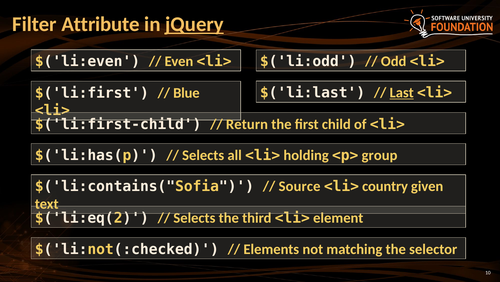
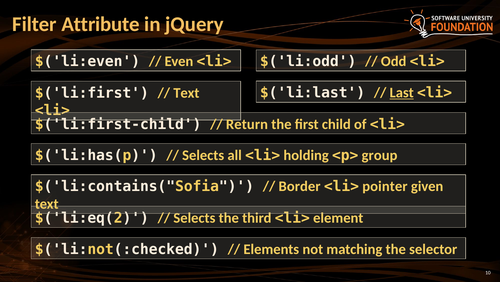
jQuery underline: present -> none (195, 24)
Blue: Blue -> Text (186, 93)
Source: Source -> Border (300, 186)
country: country -> pointer (385, 186)
